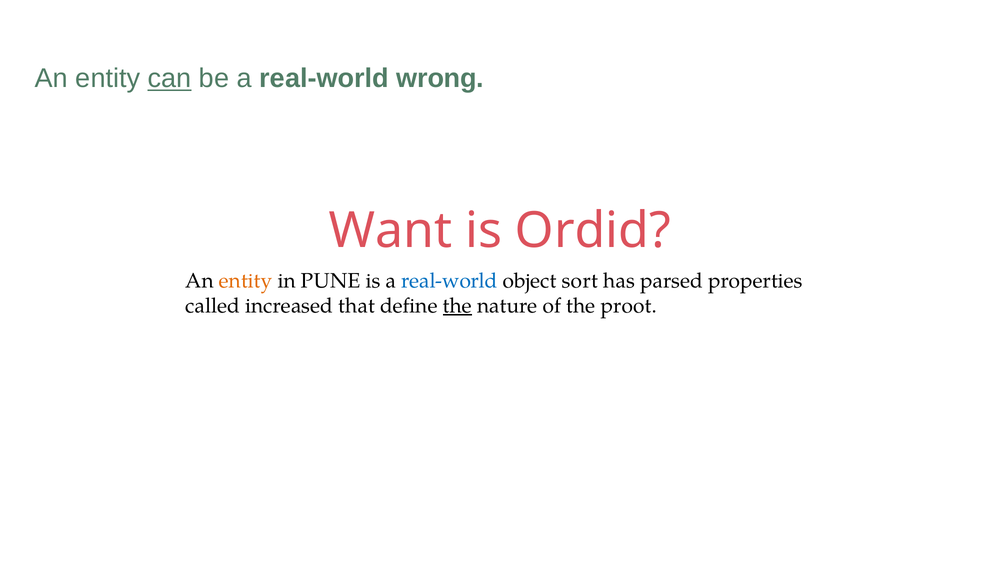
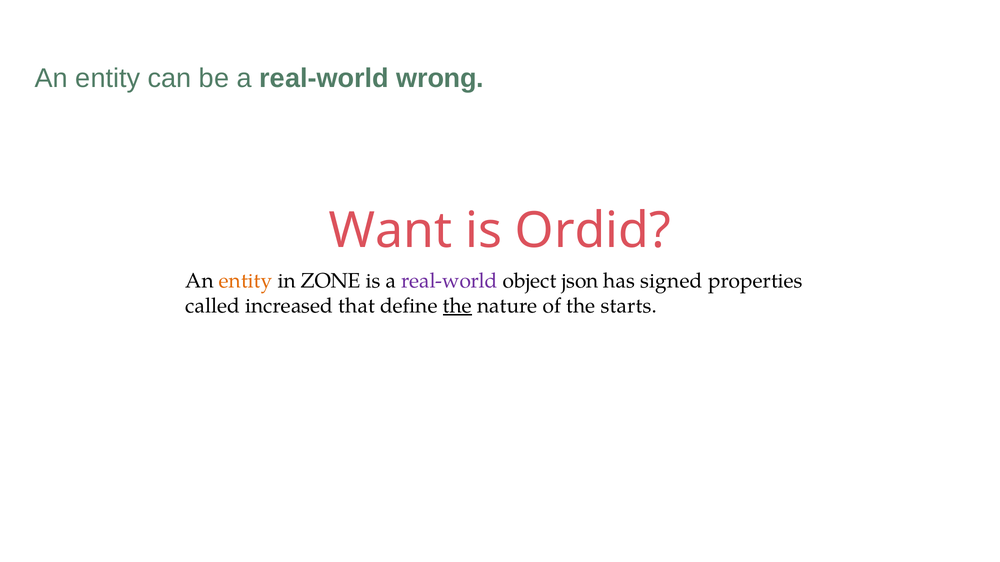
can underline: present -> none (170, 79)
PUNE: PUNE -> ZONE (331, 281)
real-world colour: blue -> purple (449, 281)
sort: sort -> json (580, 281)
parsed: parsed -> signed (671, 281)
proot: proot -> starts (629, 306)
